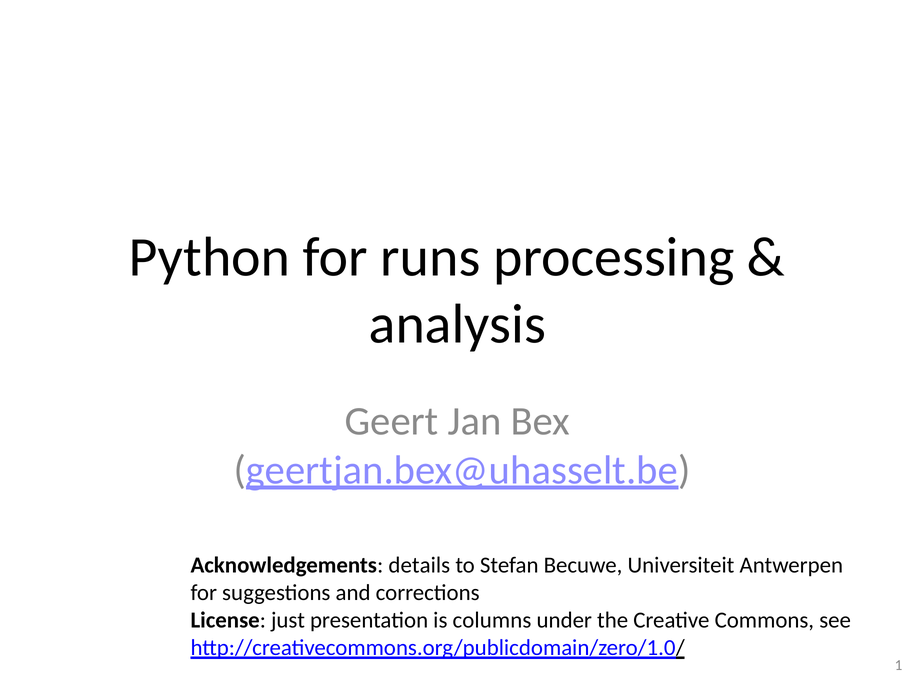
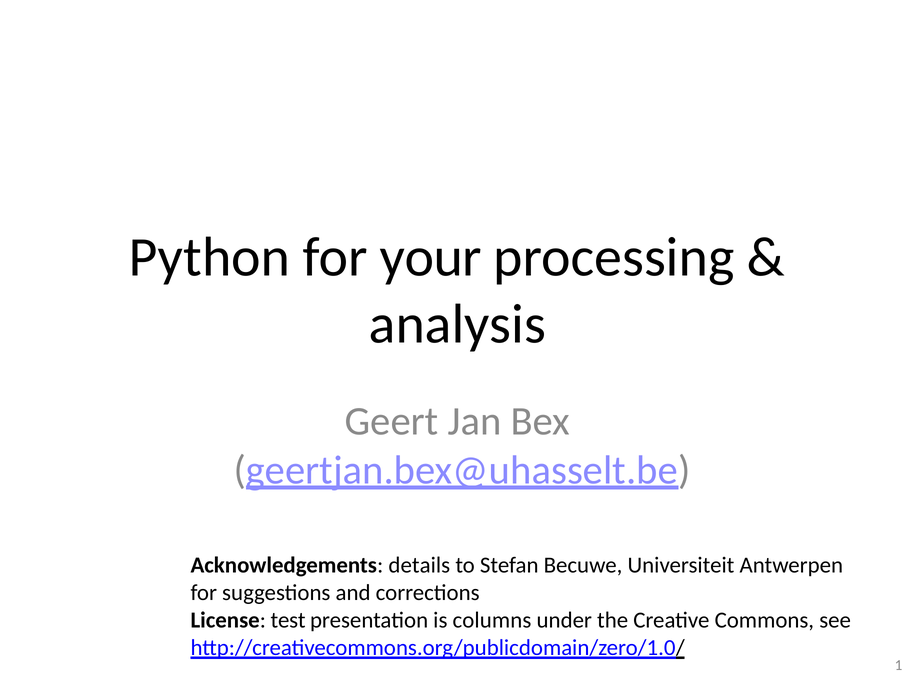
runs: runs -> your (431, 257)
just: just -> test (288, 620)
